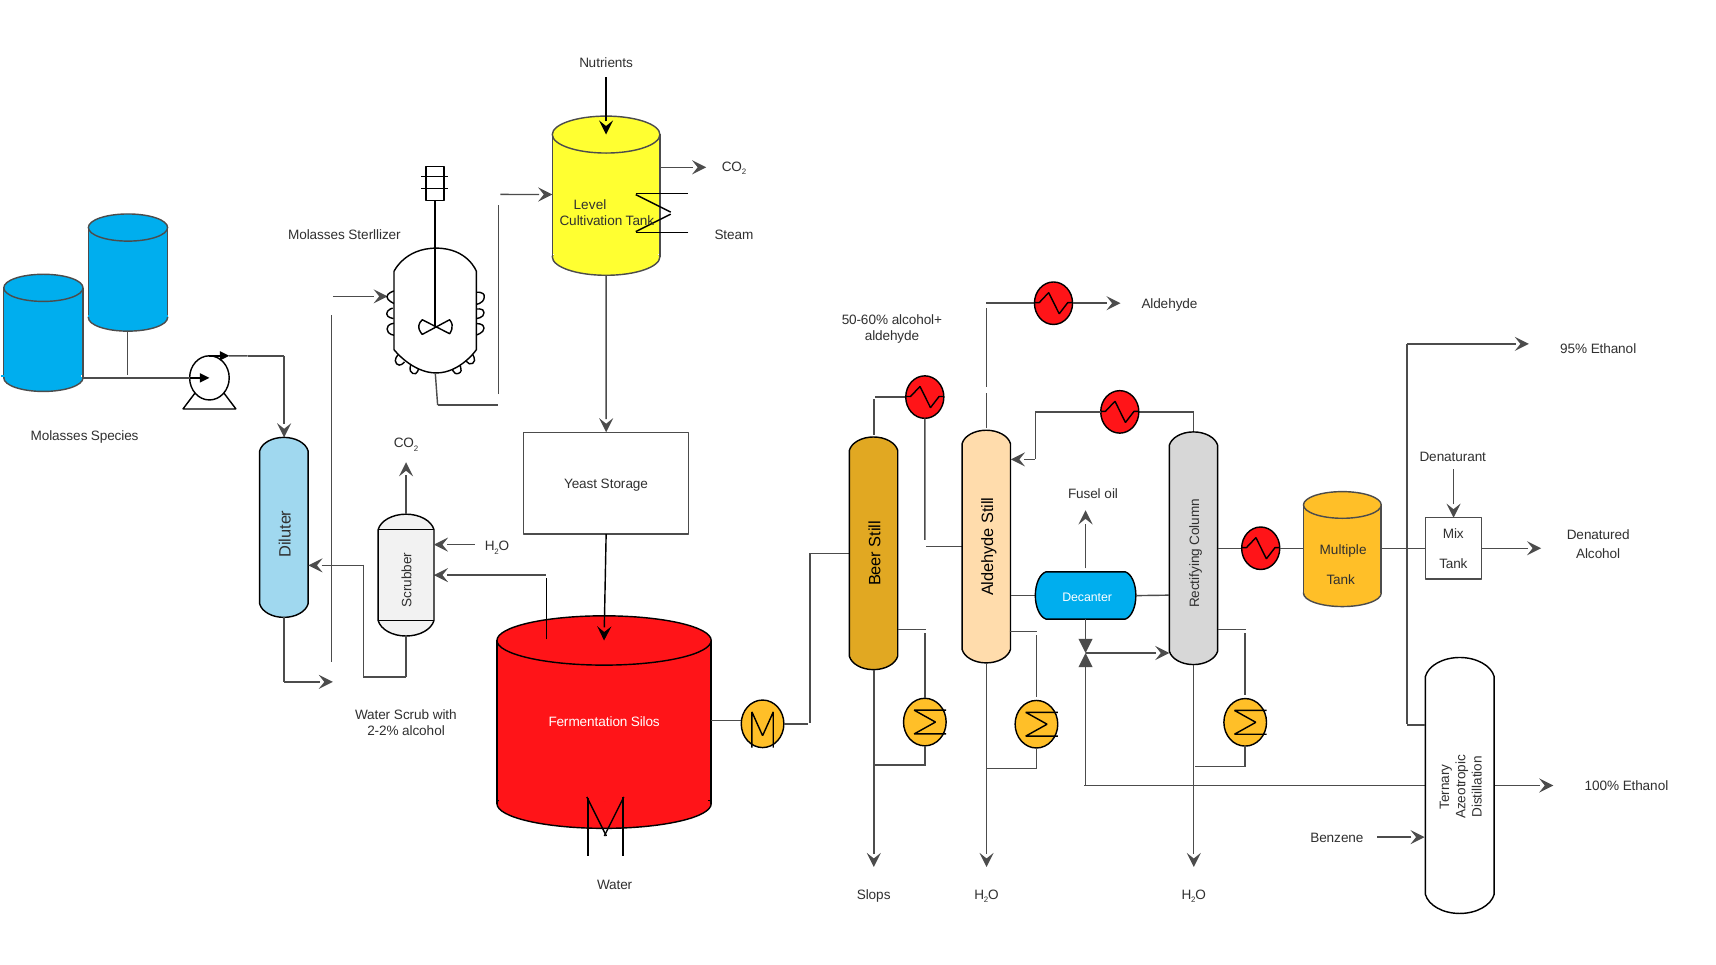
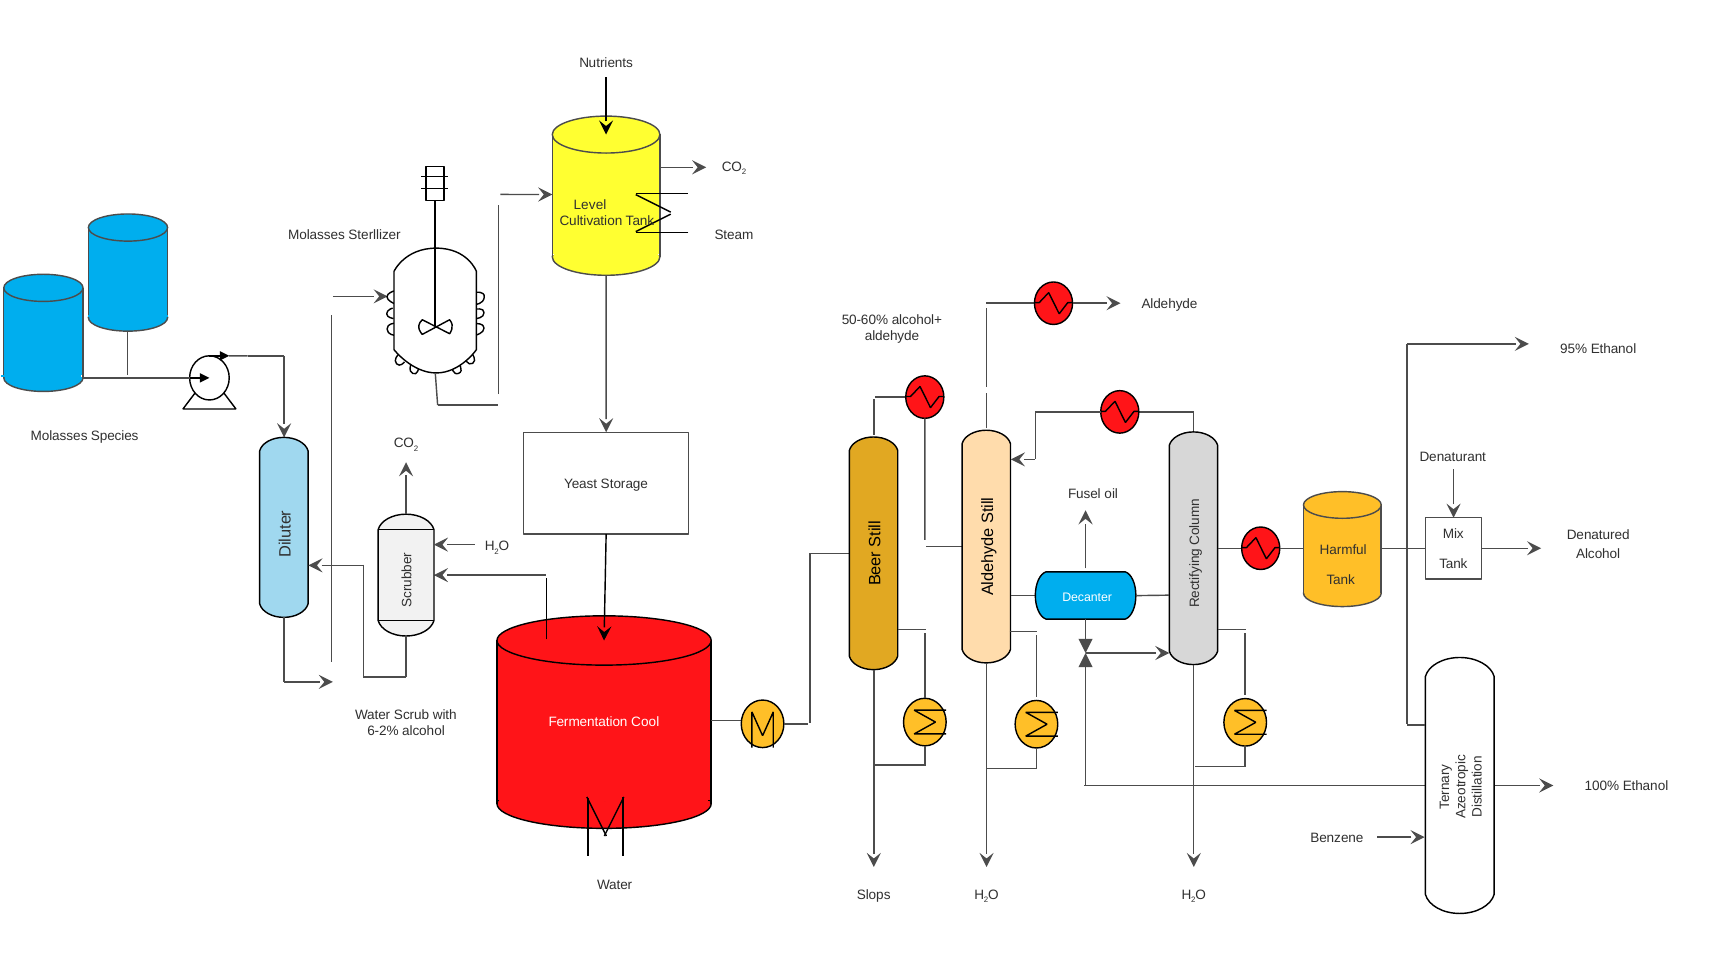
Multiple: Multiple -> Harmful (1343, 550)
Silos: Silos -> Cool (645, 722)
2-2%: 2-2% -> 6-2% (383, 731)
